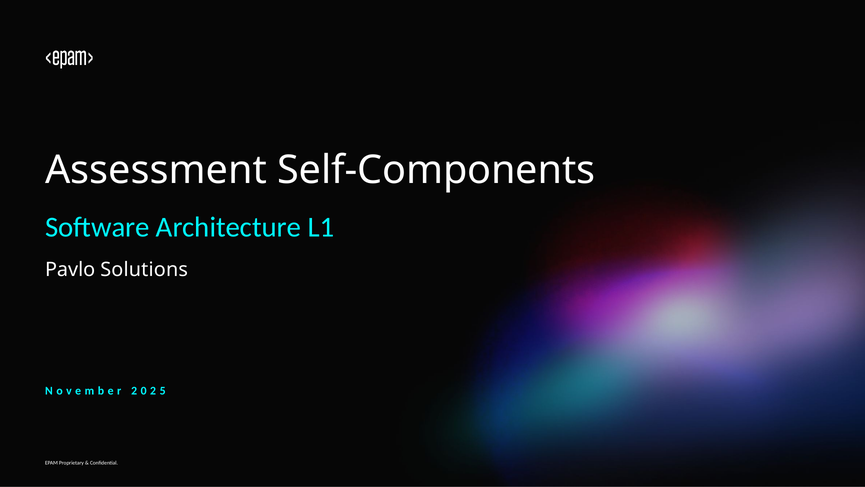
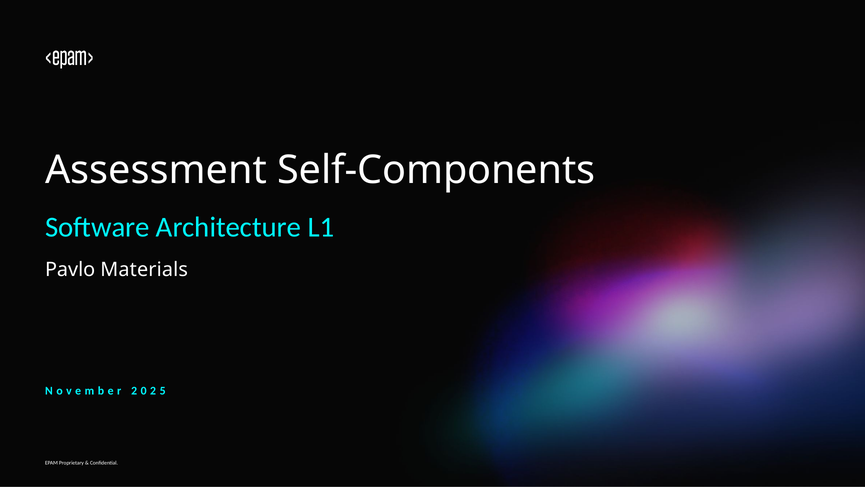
Solutions: Solutions -> Materials (144, 270)
